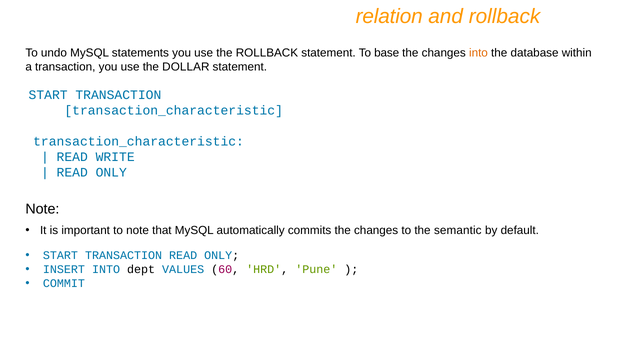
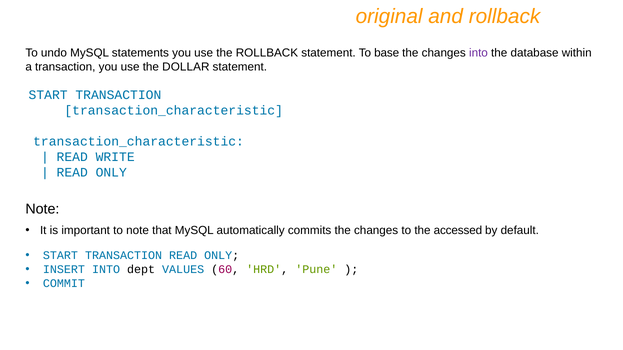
relation: relation -> original (389, 16)
into colour: orange -> purple (478, 53)
semantic: semantic -> accessed (458, 231)
